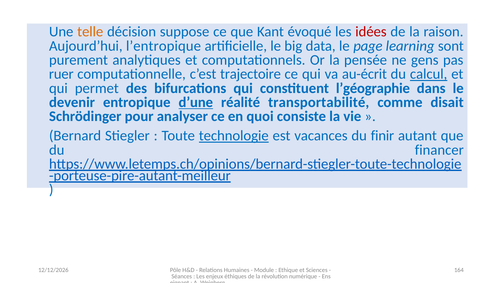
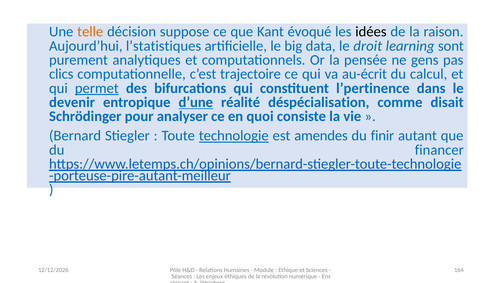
idées colour: red -> black (371, 32)
l’entropique: l’entropique -> l’statistiques (164, 46)
page: page -> droit (368, 46)
ruer: ruer -> clics (61, 74)
calcul underline: present -> none (429, 74)
permet underline: none -> present (97, 88)
l’géographie: l’géographie -> l’pertinence (373, 88)
transportabilité: transportabilité -> déspécialisation (319, 102)
vacances: vacances -> amendes (321, 135)
